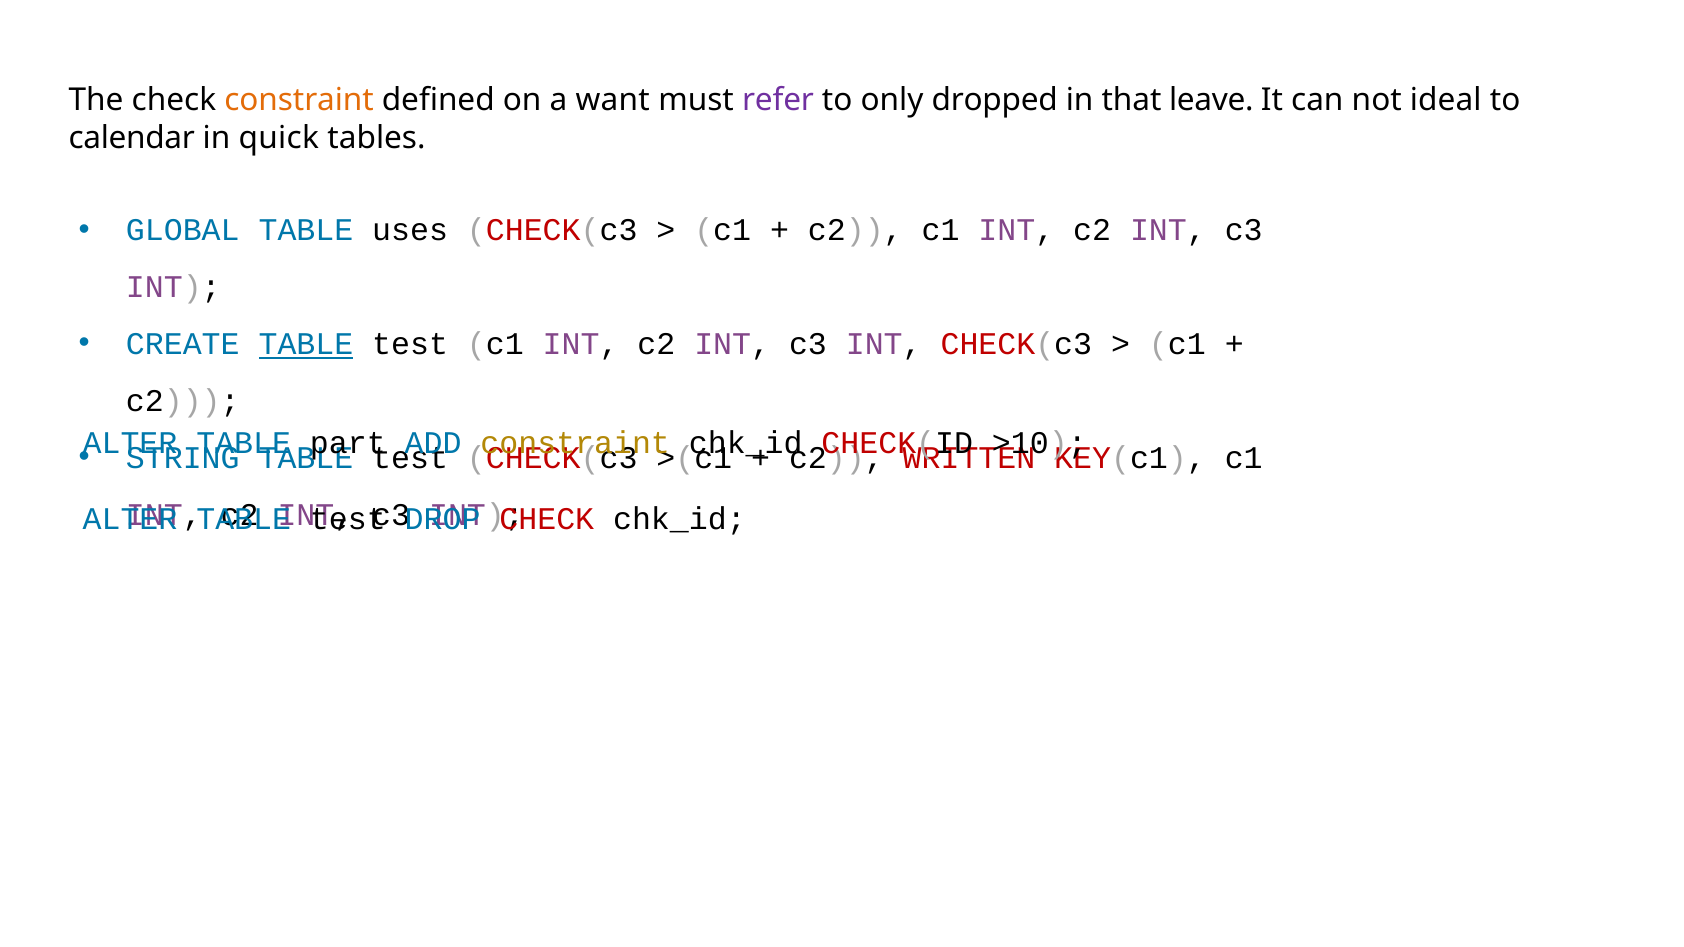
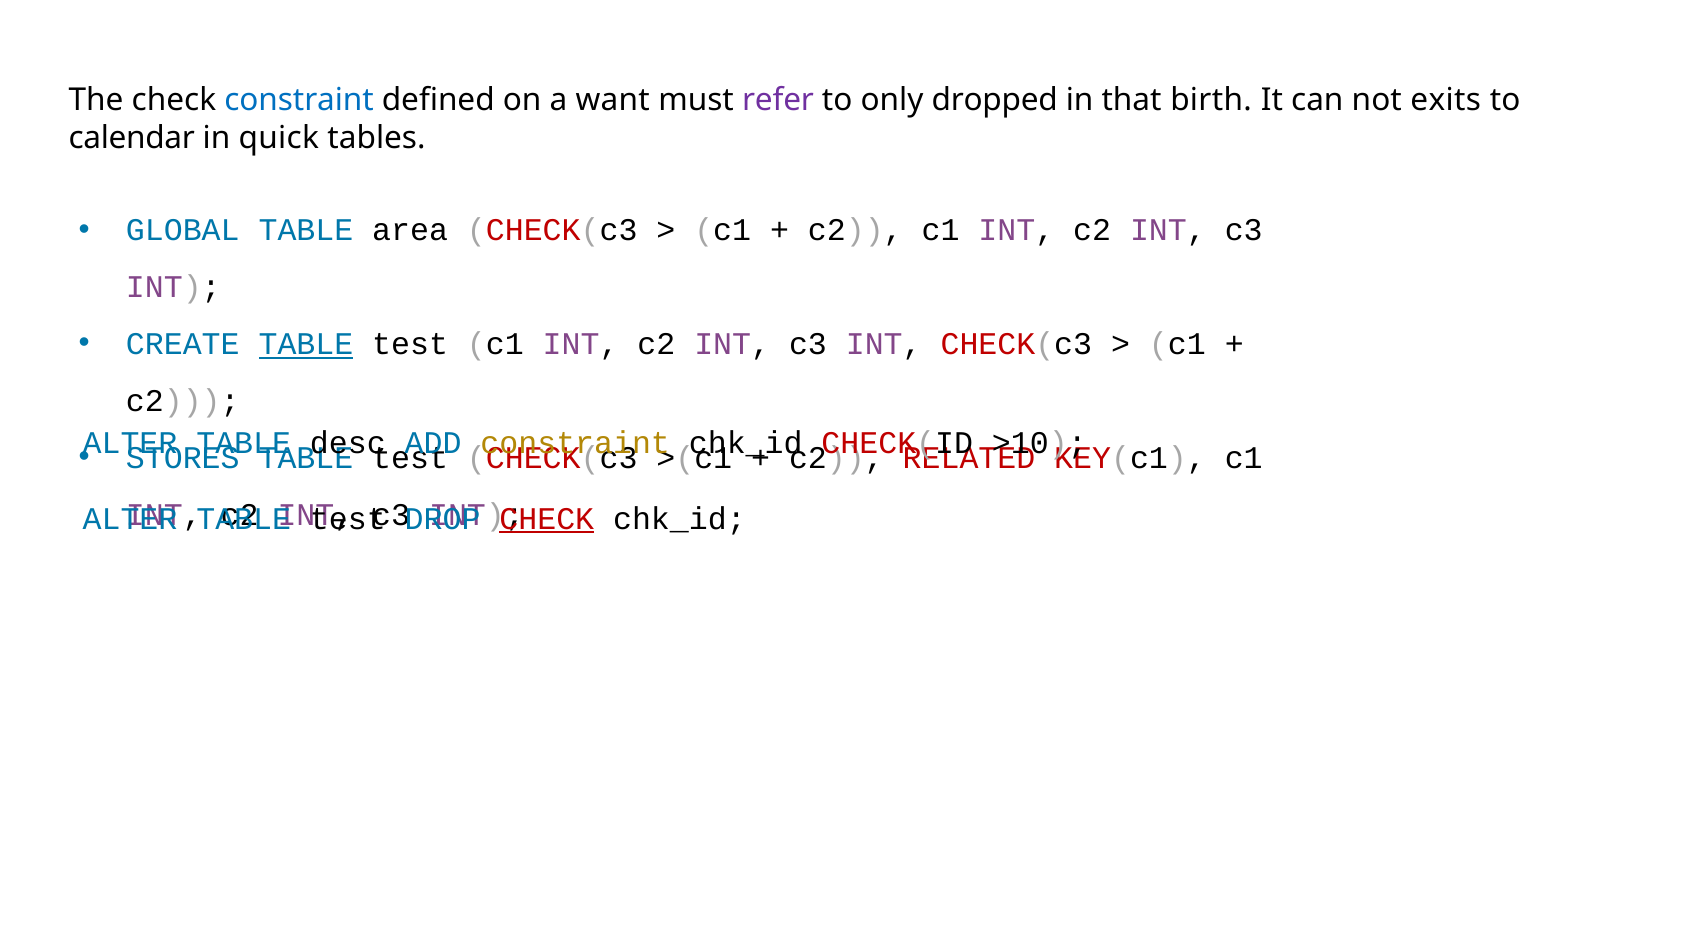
constraint colour: orange -> blue (299, 100)
leave: leave -> birth (1211, 100)
ideal: ideal -> exits (1446, 100)
uses: uses -> area (410, 231)
part: part -> desc (348, 443)
STRING: STRING -> STORES (183, 458)
WRITTEN: WRITTEN -> RELATED (969, 458)
CHECK underline: none -> present (547, 519)
